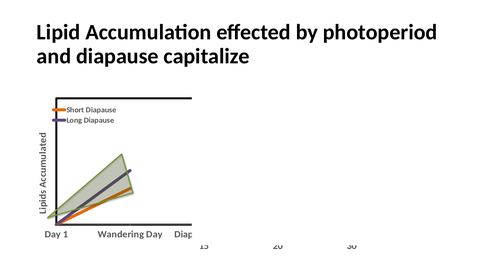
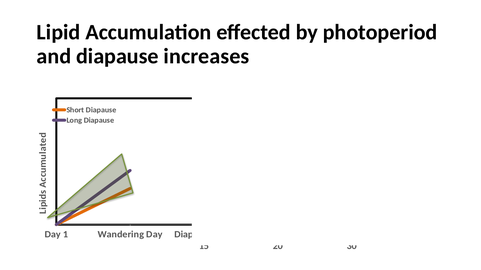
capitalize: capitalize -> increases (206, 56)
